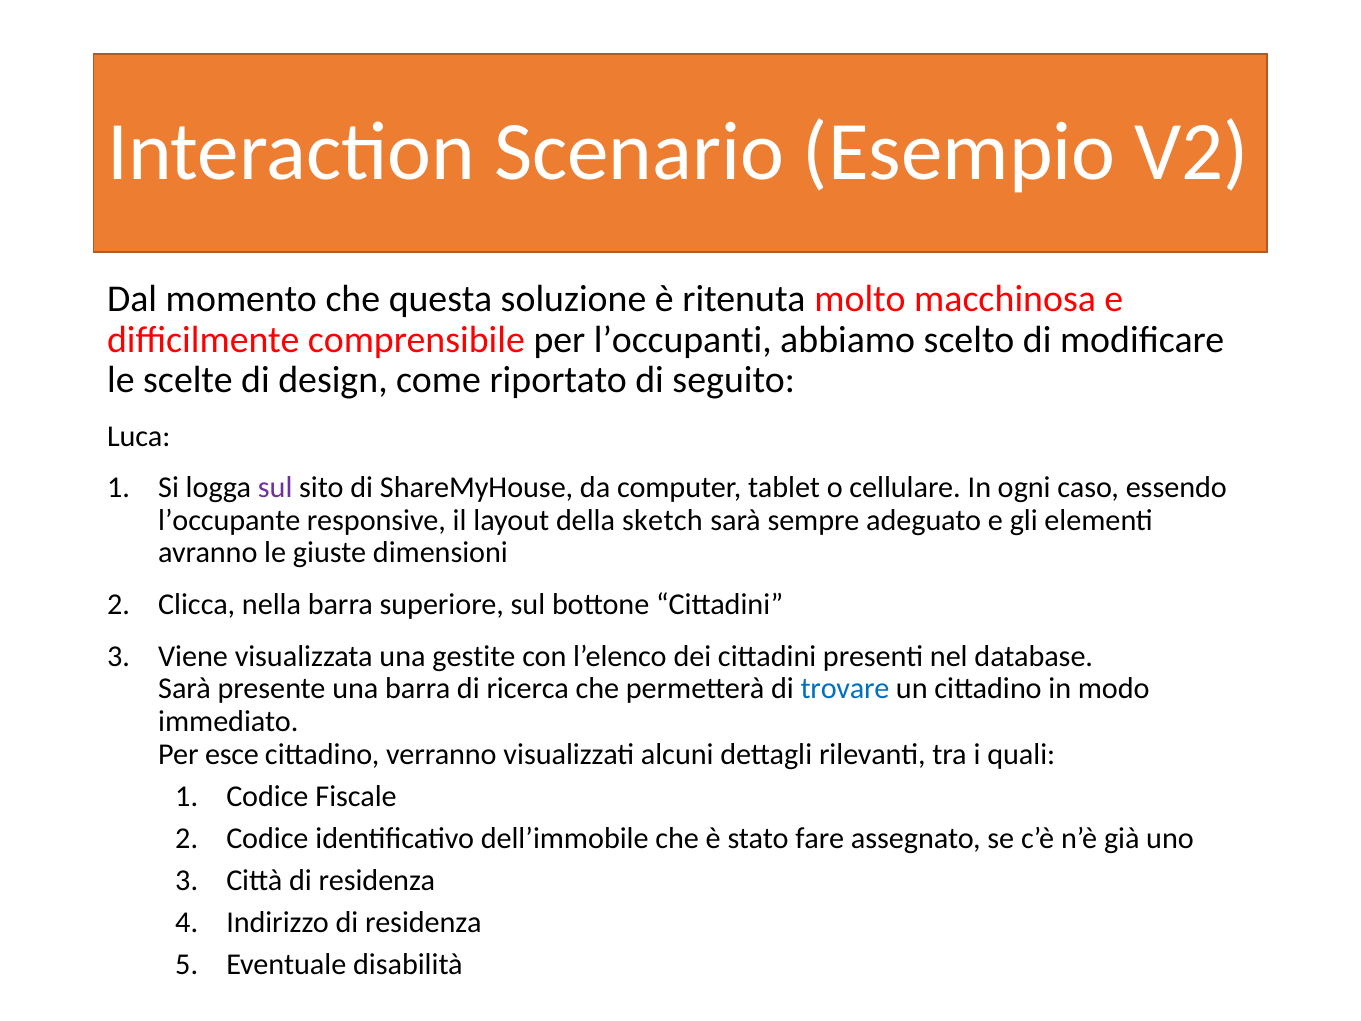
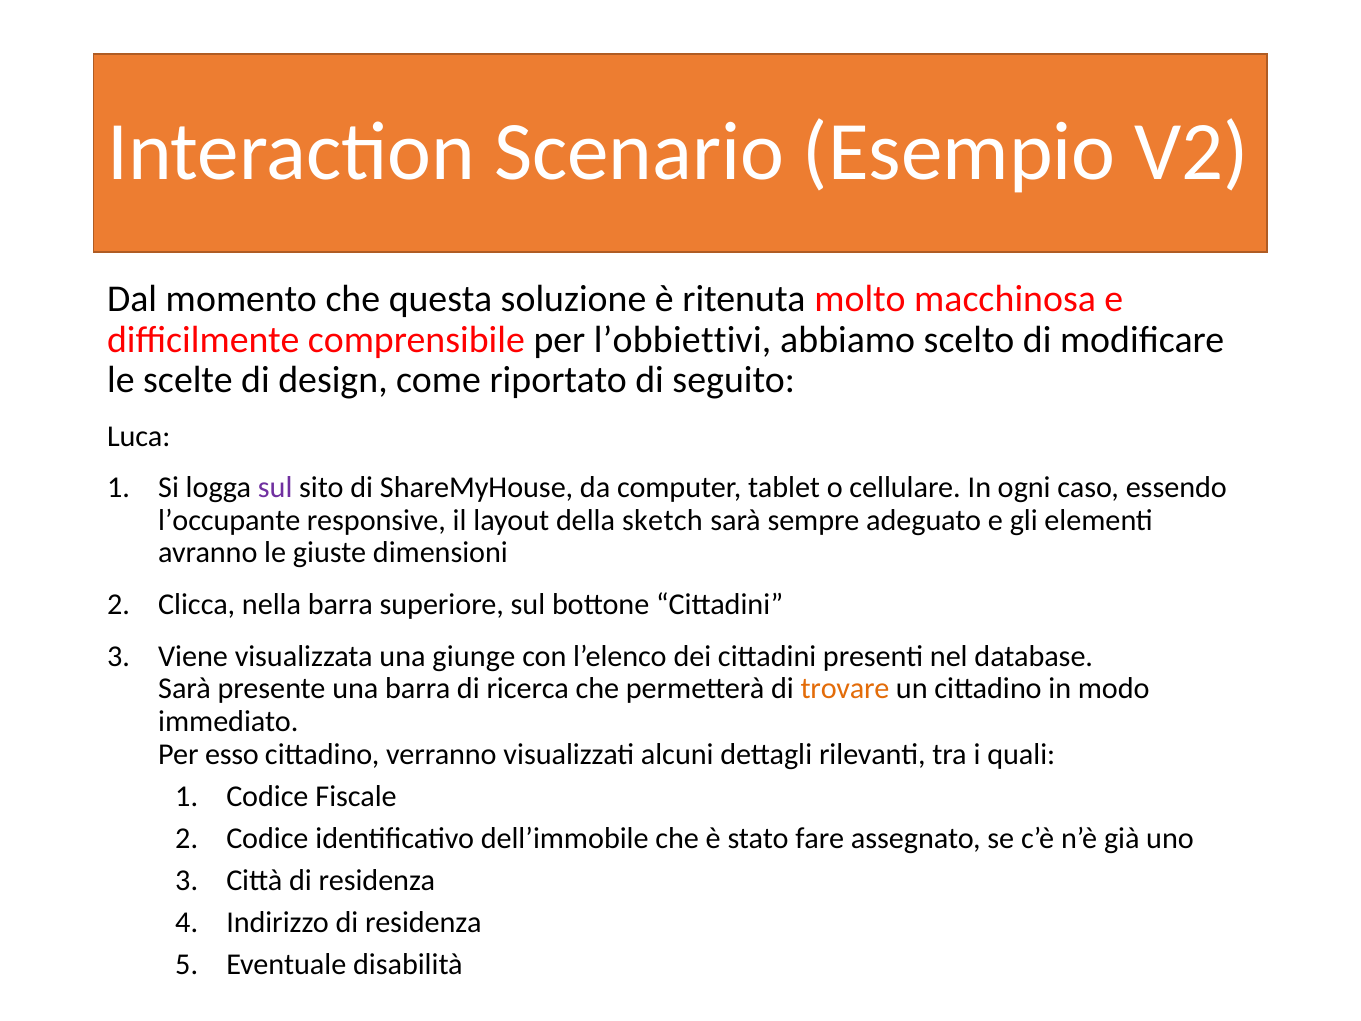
l’occupanti: l’occupanti -> l’obbiettivi (683, 340)
gestite: gestite -> giunge (474, 656)
trovare colour: blue -> orange (845, 689)
esce: esce -> esso (232, 754)
